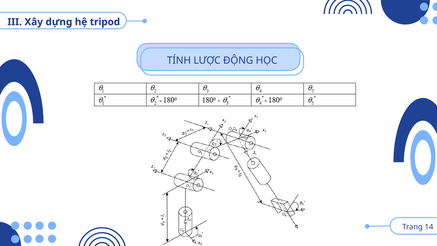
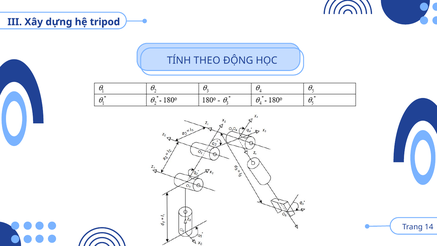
LƯỢC: LƯỢC -> THEO (207, 60)
